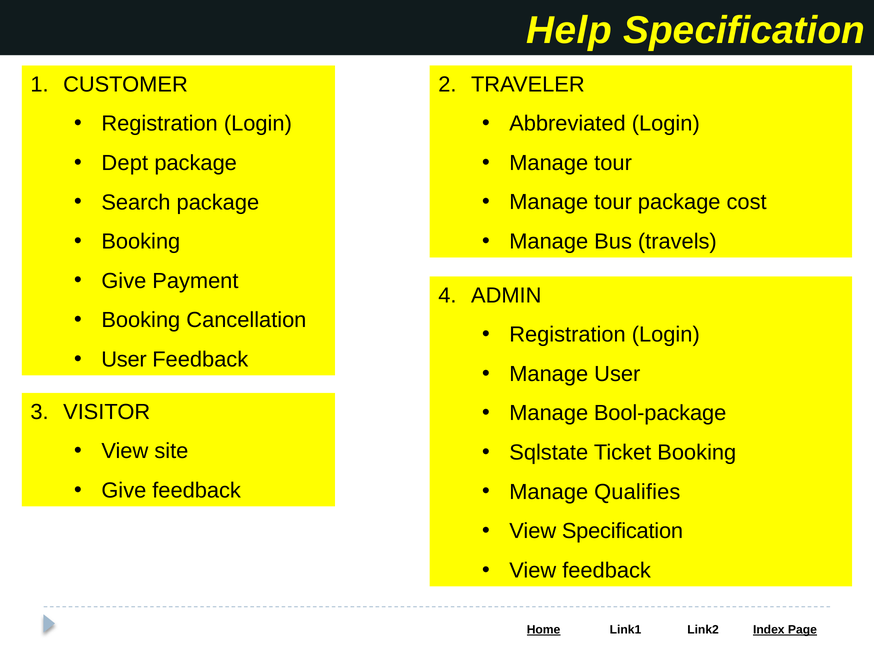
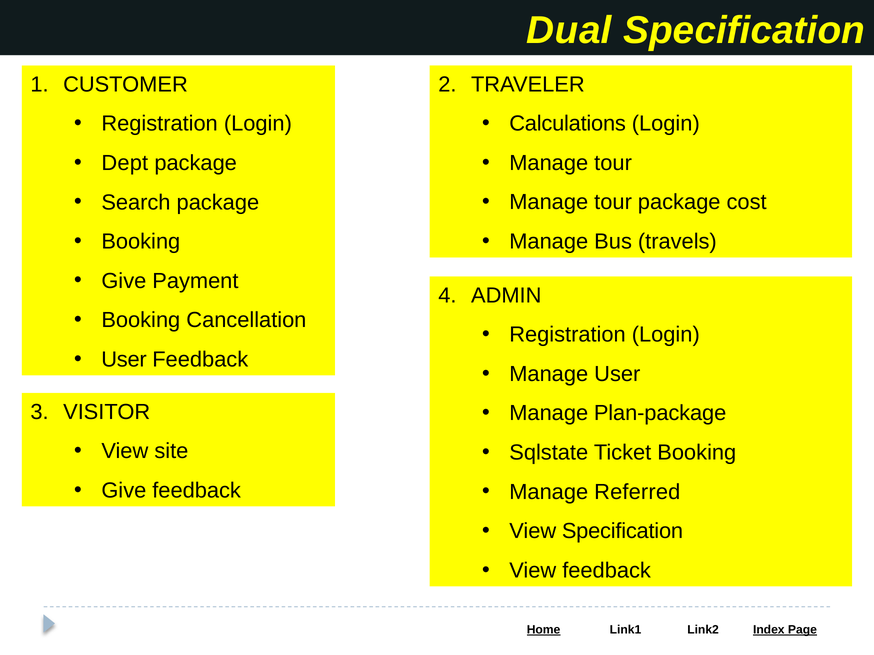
Help: Help -> Dual (569, 30)
Abbreviated: Abbreviated -> Calculations (568, 124)
Bool-package: Bool-package -> Plan-package (660, 414)
Qualifies: Qualifies -> Referred (637, 492)
